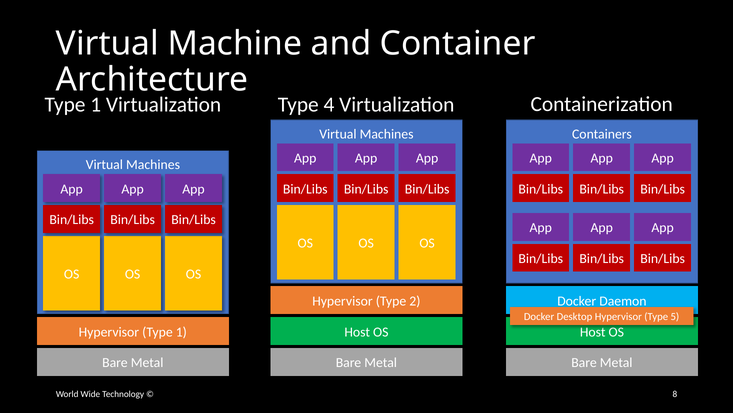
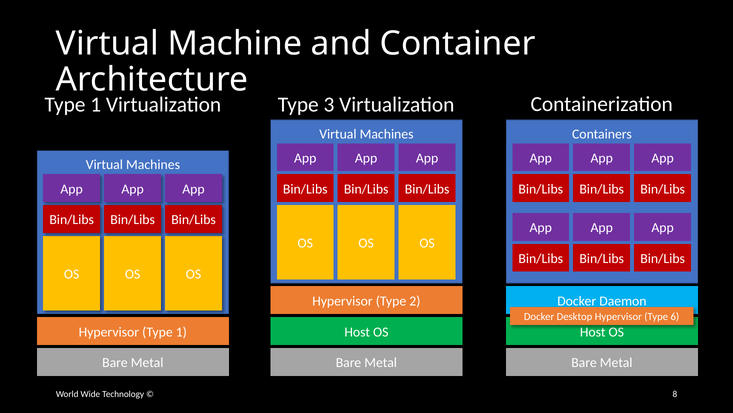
4: 4 -> 3 (329, 104)
5: 5 -> 6 (675, 316)
